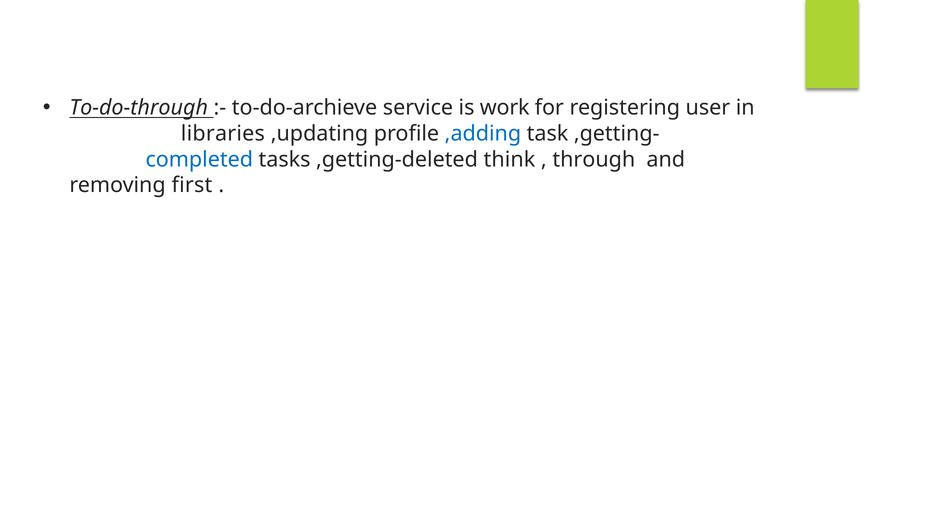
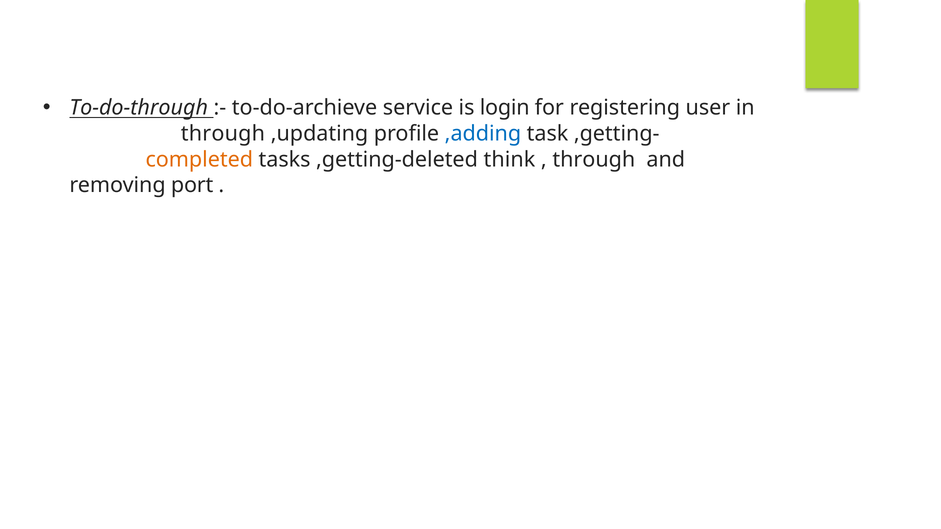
work: work -> login (505, 108)
libraries: libraries -> through (223, 134)
completed colour: blue -> orange (199, 160)
first: first -> port (192, 185)
